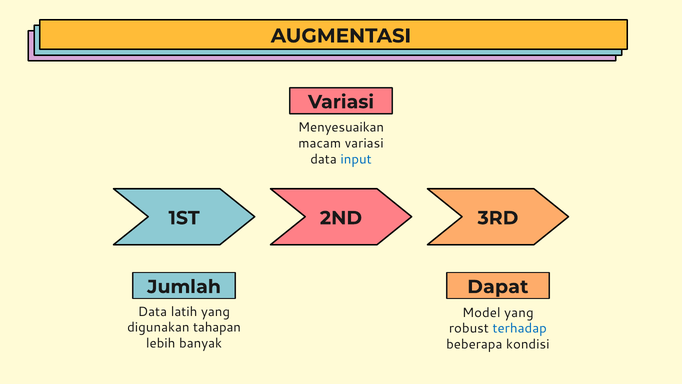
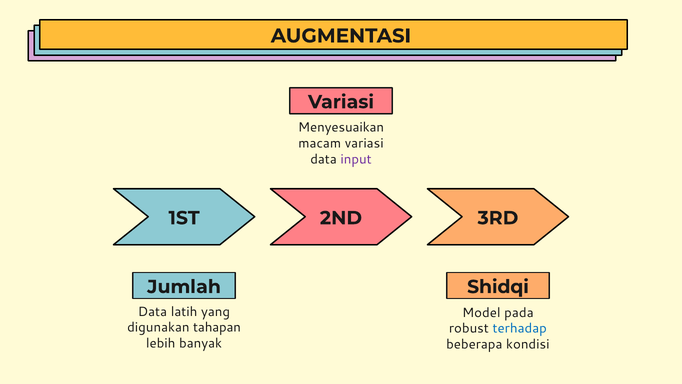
input colour: blue -> purple (356, 159)
Dapat: Dapat -> Shidqi (498, 287)
Model yang: yang -> pada (519, 312)
